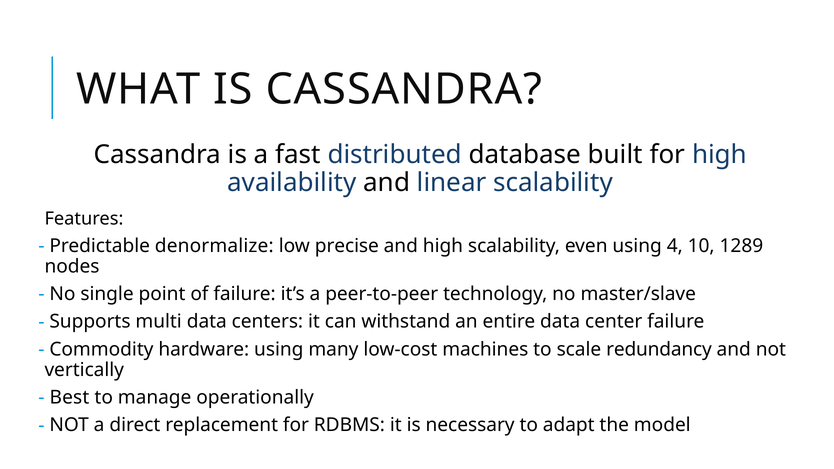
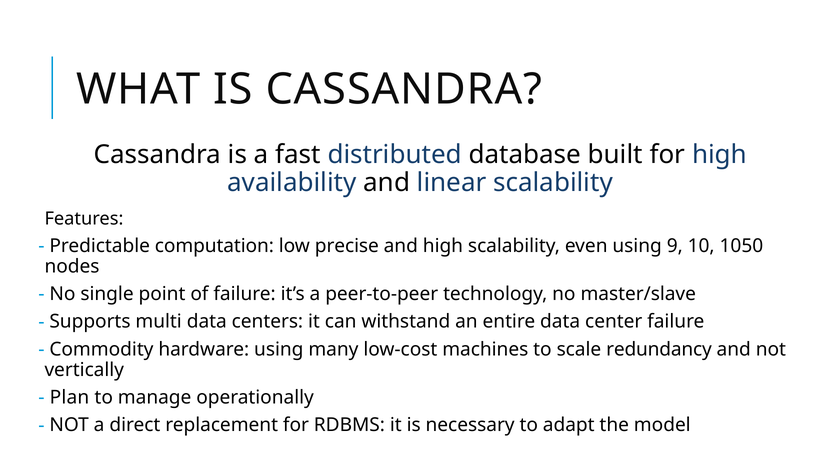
denormalize: denormalize -> computation (214, 246)
4: 4 -> 9 (675, 246)
1289: 1289 -> 1050 (741, 246)
Best: Best -> Plan (69, 398)
